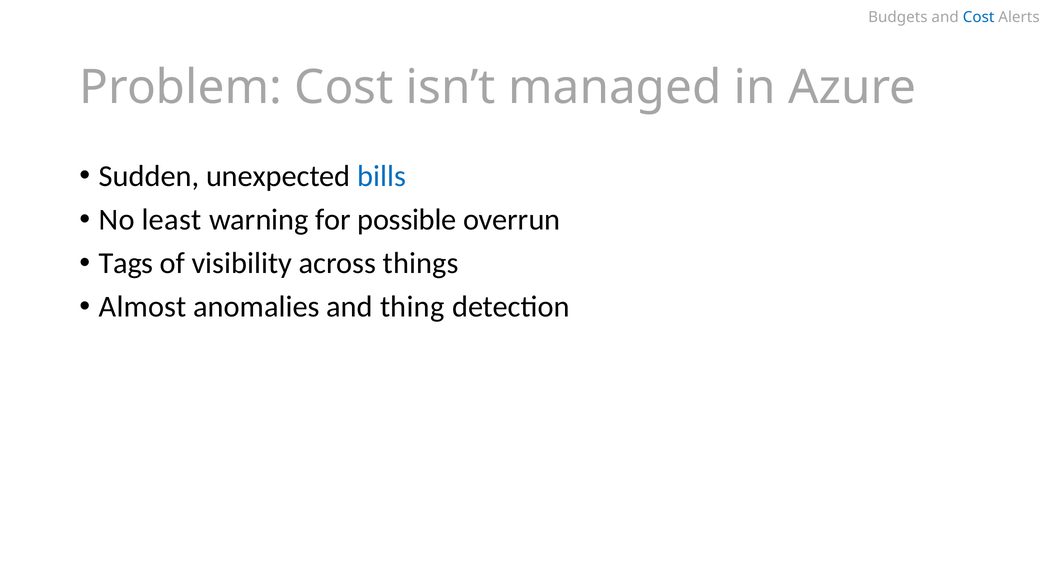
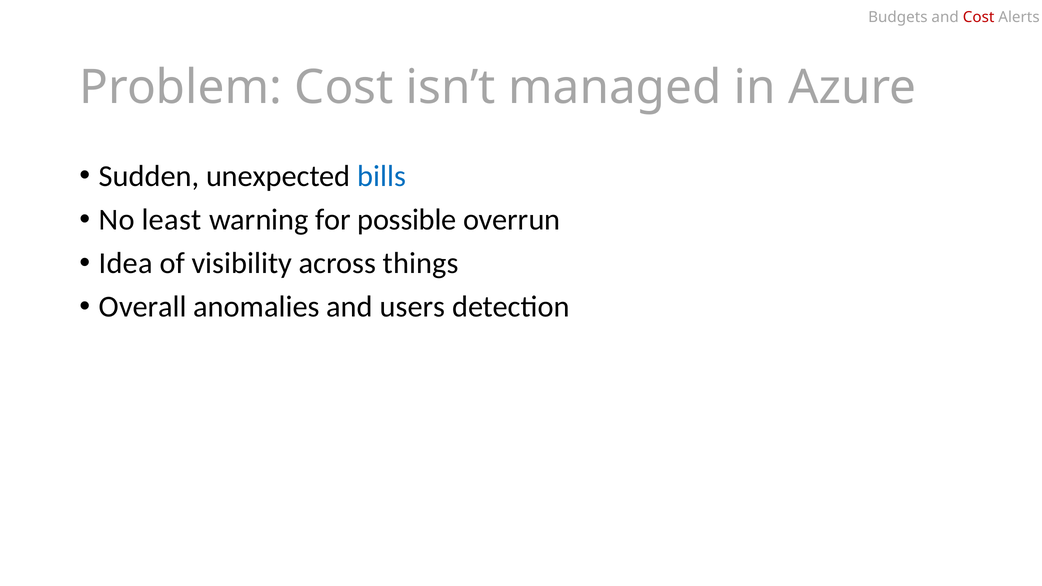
Cost colour: blue -> red (979, 17)
Tags: Tags -> Idea (126, 263)
Almost: Almost -> Overall (143, 307)
thing: thing -> users (412, 307)
